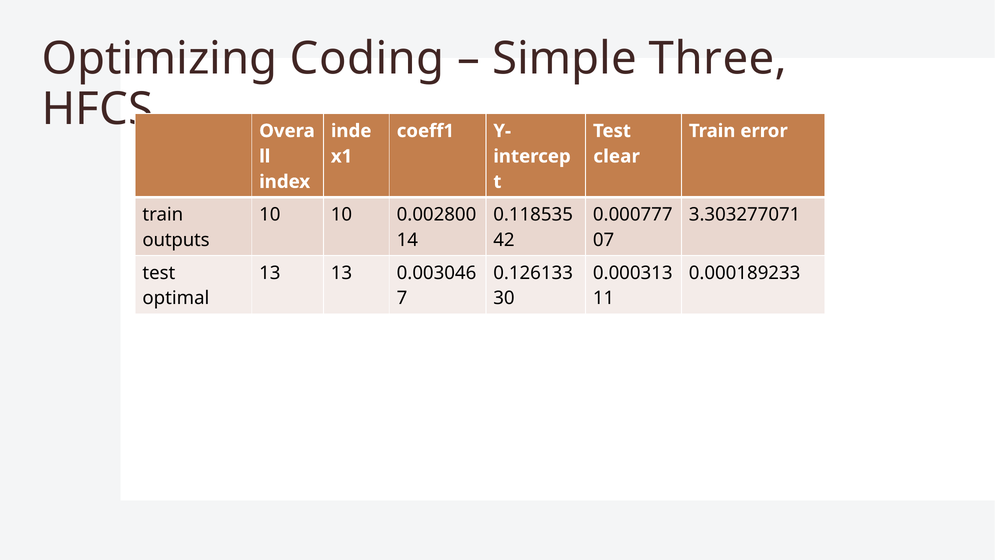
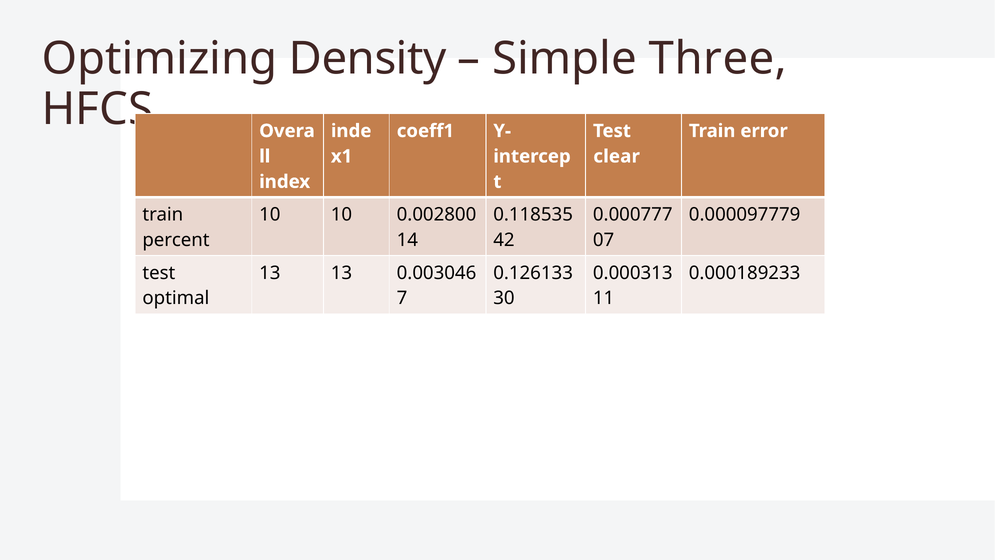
Coding: Coding -> Density (368, 59)
3.303277071: 3.303277071 -> 0.000097779 (745, 215)
outputs: outputs -> percent (176, 240)
